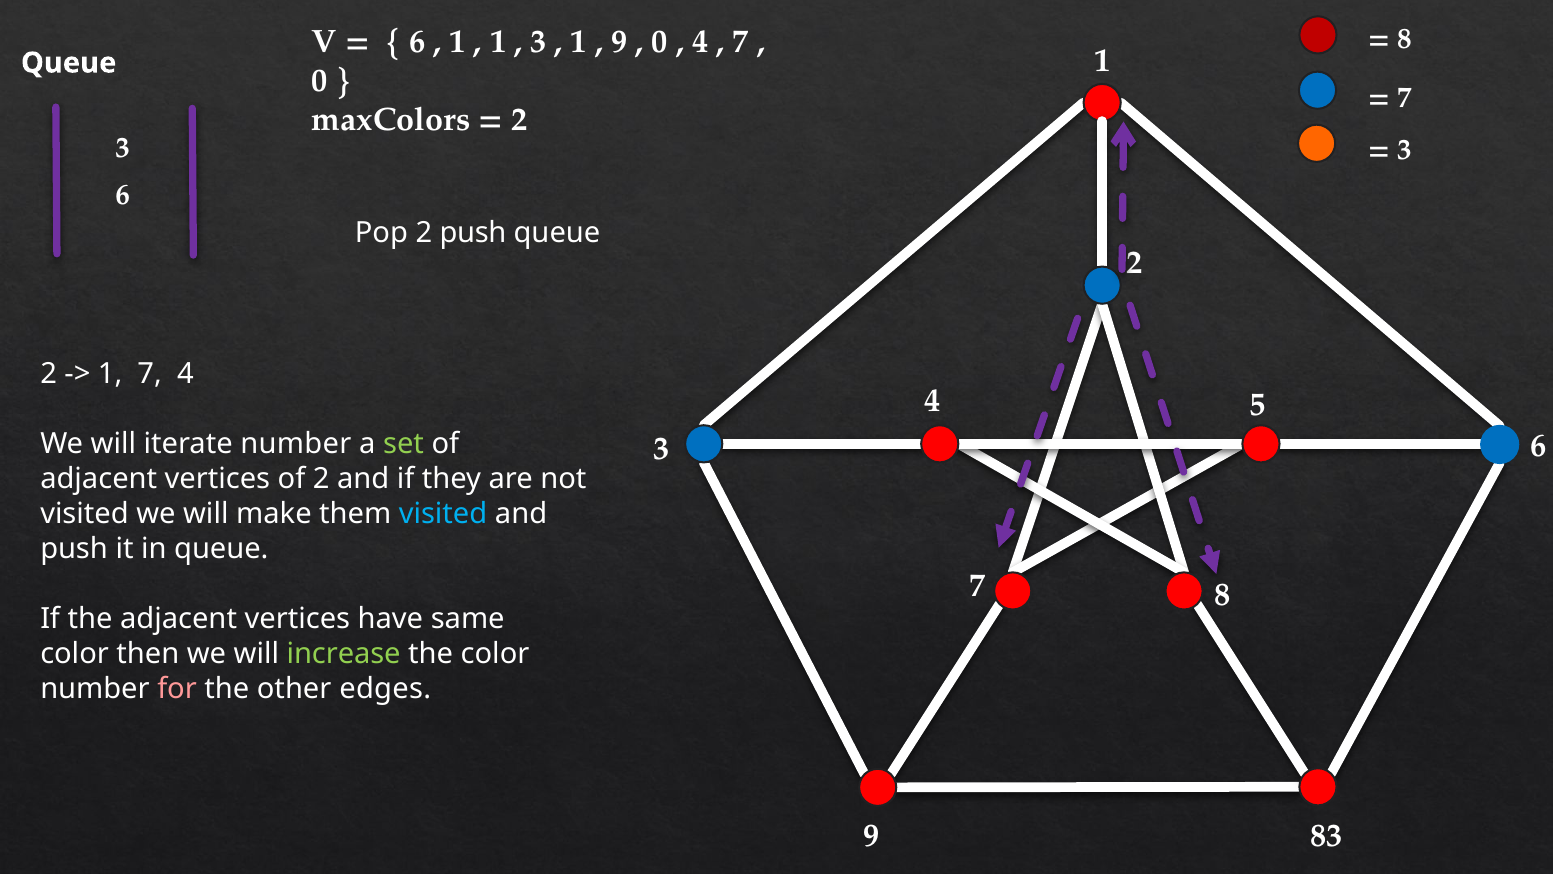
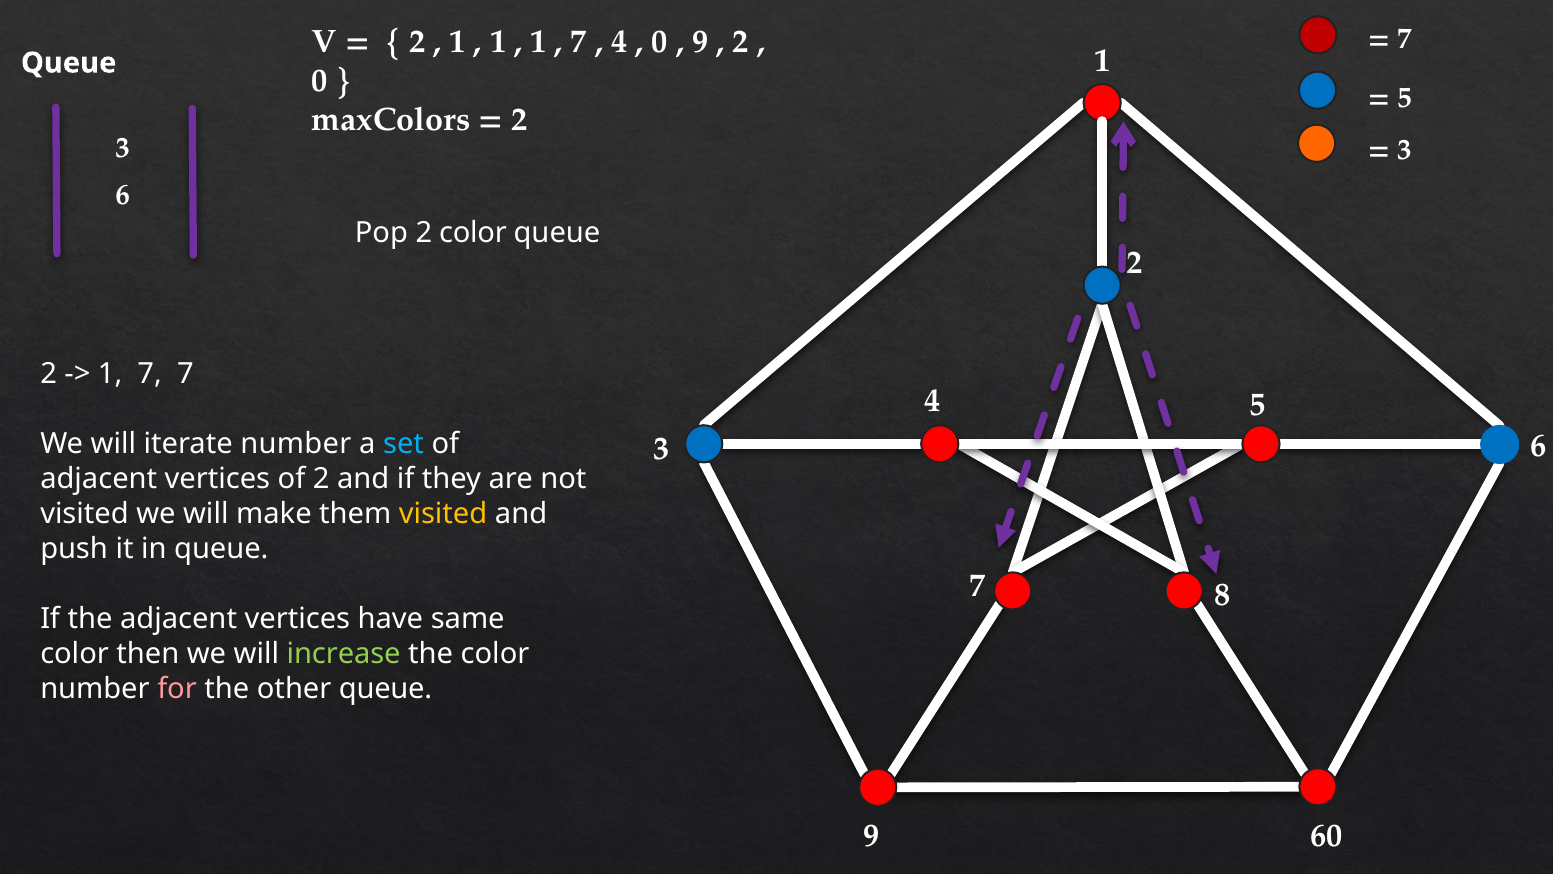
8: 8 -> 7 (1404, 39)
6: 6 -> 2 (417, 42)
3: 3 -> 1 (539, 42)
1: 1 -> 7 (579, 42)
9: 9 -> 4 (620, 42)
4: 4 -> 9 (700, 42)
7: 7 -> 2 (741, 42)
7: 7 -> 5 (1404, 98)
2 push: push -> color (473, 232)
7 4: 4 -> 7 (185, 374)
set colour: light green -> light blue (404, 444)
visited colour: light blue -> yellow (443, 514)
other edges: edges -> queue (386, 688)
83: 83 -> 60 (1327, 836)
